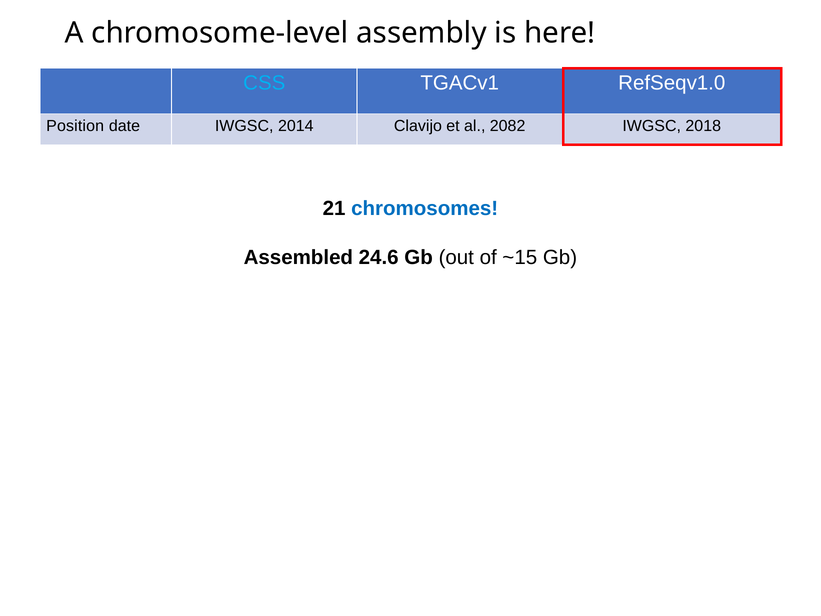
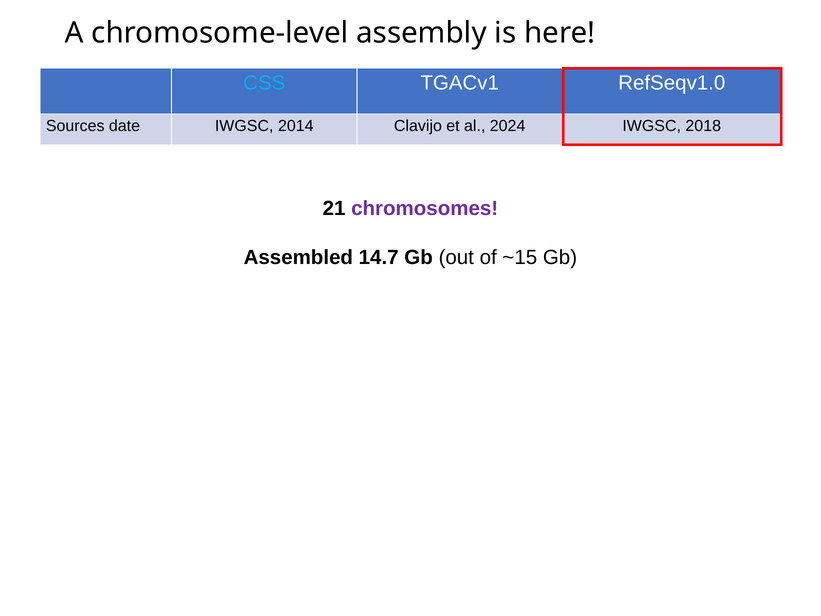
Position: Position -> Sources (75, 126)
2082: 2082 -> 2024 (508, 126)
chromosomes colour: blue -> purple (425, 208)
24.6: 24.6 -> 14.7 (379, 257)
